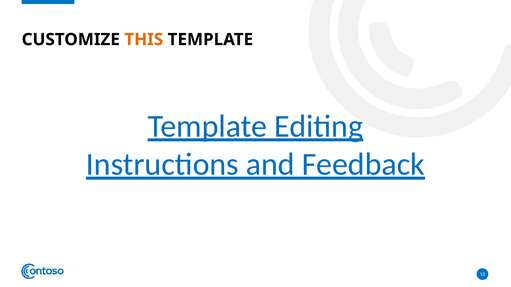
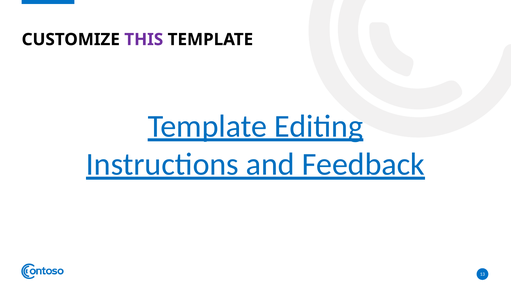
THIS colour: orange -> purple (144, 40)
